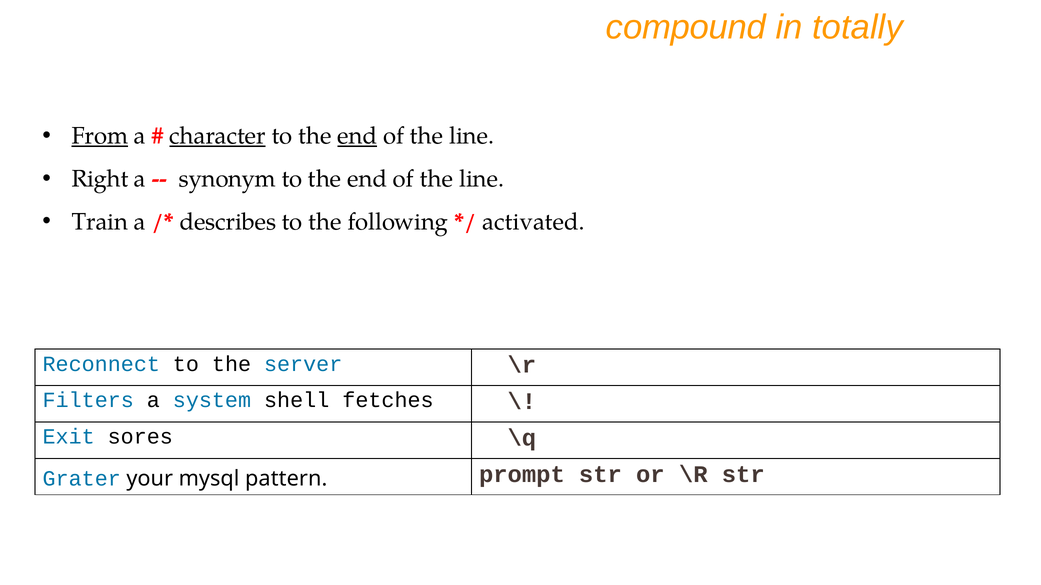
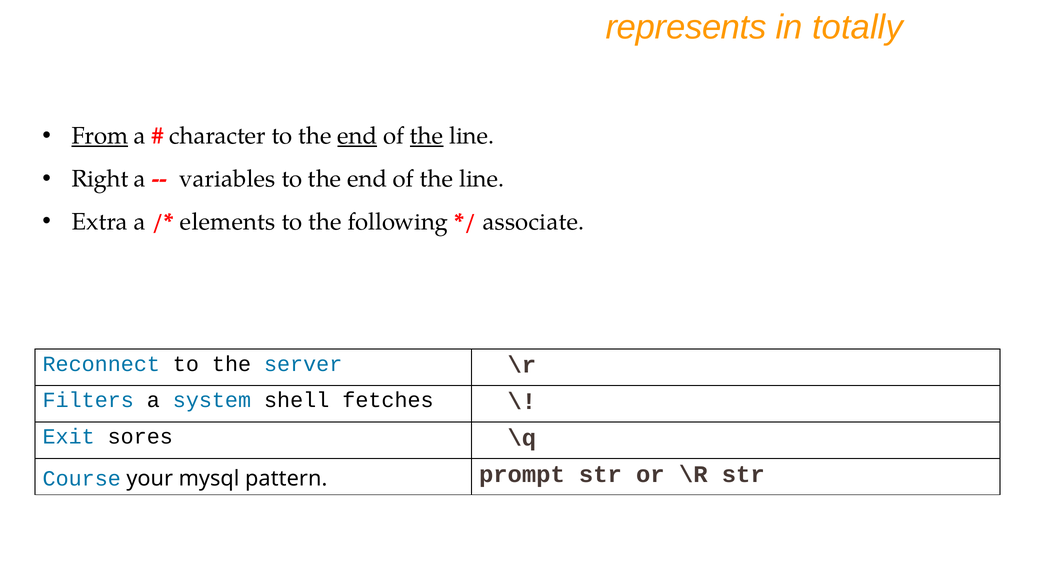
compound: compound -> represents (686, 27)
character underline: present -> none (218, 136)
the underline: none -> present (427, 136)
synonym: synonym -> variables (227, 179)
Train: Train -> Extra (100, 222)
describes: describes -> elements (228, 222)
activated: activated -> associate (533, 222)
Grater: Grater -> Course (82, 479)
